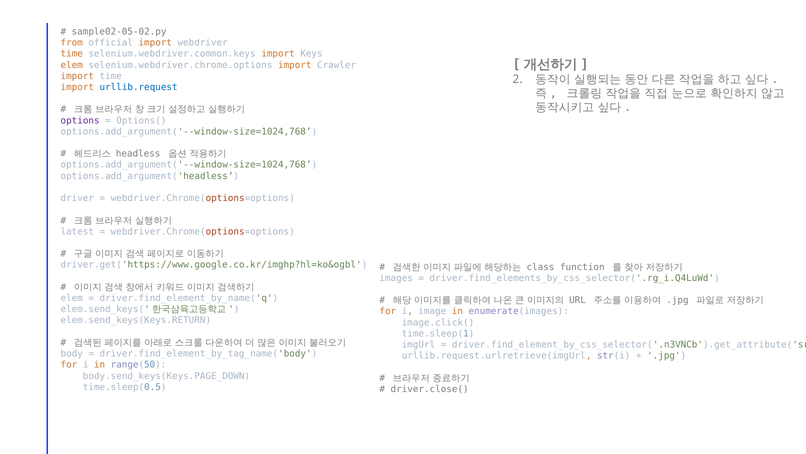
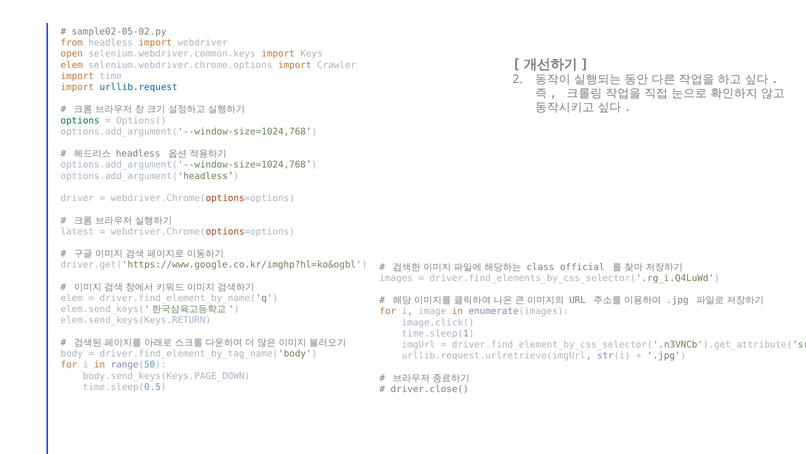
from official: official -> headless (111, 43)
time: time -> open (72, 54)
options colour: purple -> green (80, 120)
function: function -> official (582, 267)
